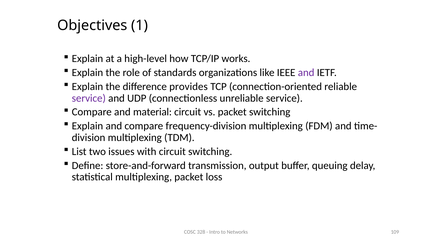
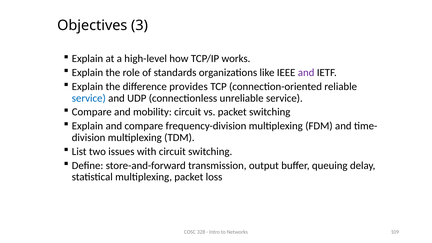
1: 1 -> 3 (140, 25)
service colour: purple -> blue (89, 98)
material: material -> mobility (152, 112)
